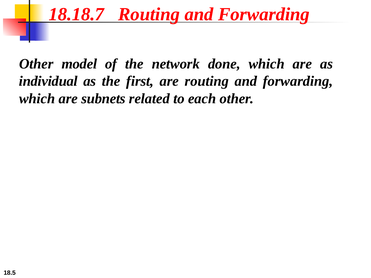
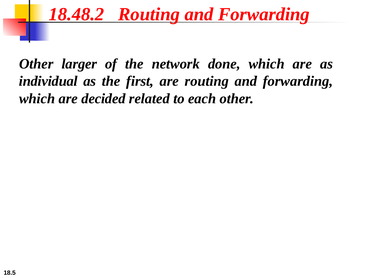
18.18.7: 18.18.7 -> 18.48.2 (76, 14)
model: model -> larger (79, 64)
subnets: subnets -> decided (103, 99)
